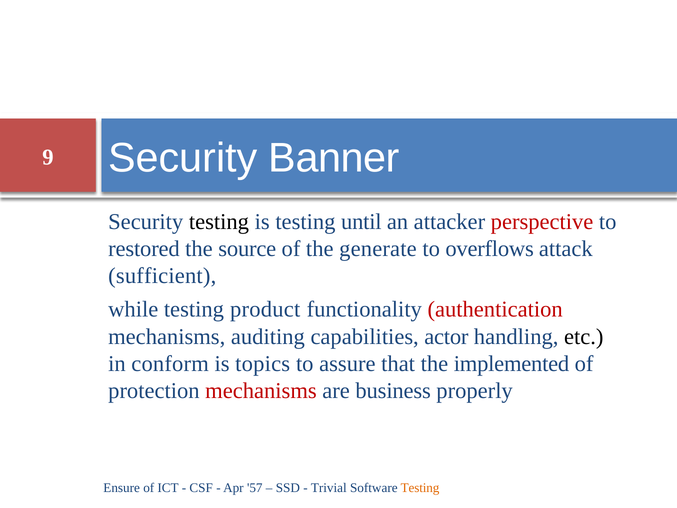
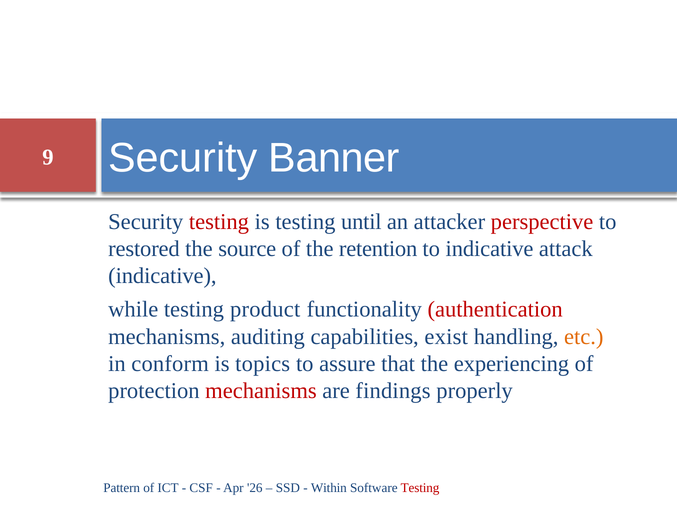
testing colour: black -> red (219, 222)
generate: generate -> retention (378, 249)
to overflows: overflows -> indicative (490, 249)
sufficient: sufficient -> indicative (162, 276)
actor: actor -> exist (446, 336)
etc colour: black -> orange (584, 336)
implemented: implemented -> experiencing (511, 364)
business: business -> findings (393, 391)
Ensure: Ensure -> Pattern (122, 487)
57: 57 -> 26 (255, 487)
Trivial: Trivial -> Within (329, 487)
Testing colour: orange -> red (420, 487)
